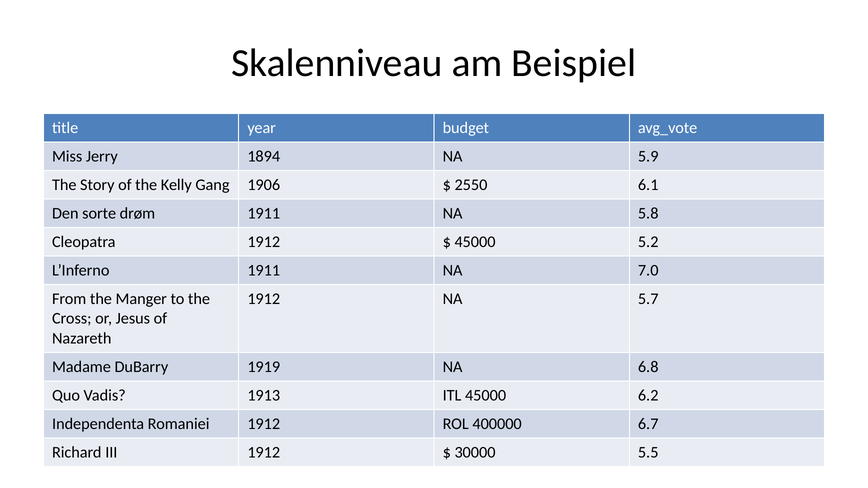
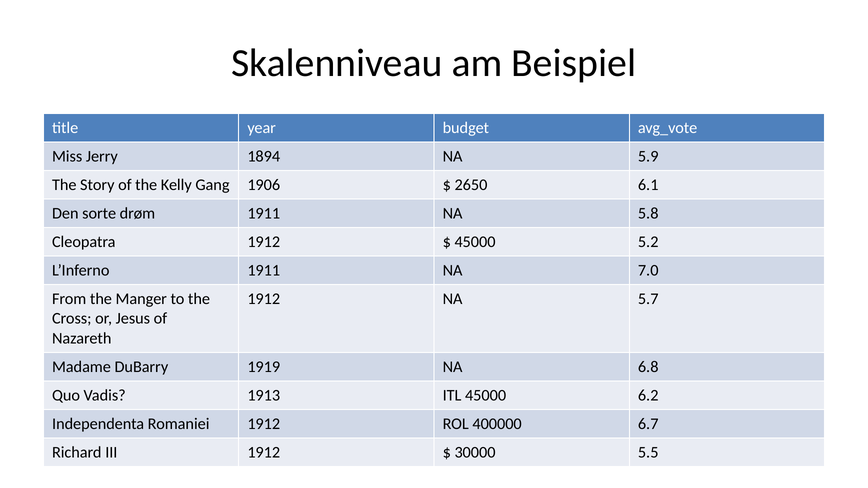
2550: 2550 -> 2650 (471, 185)
